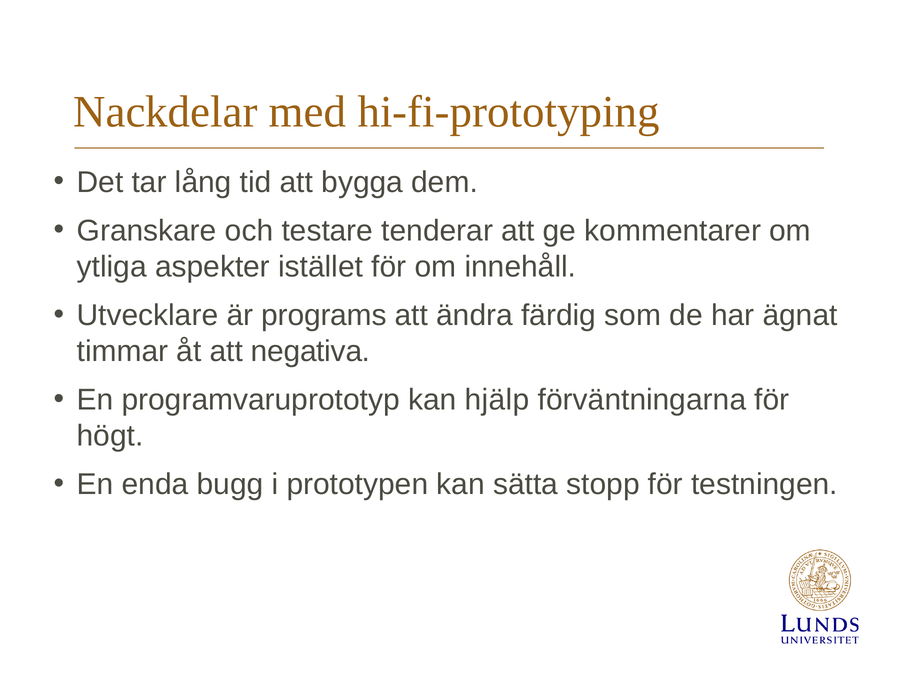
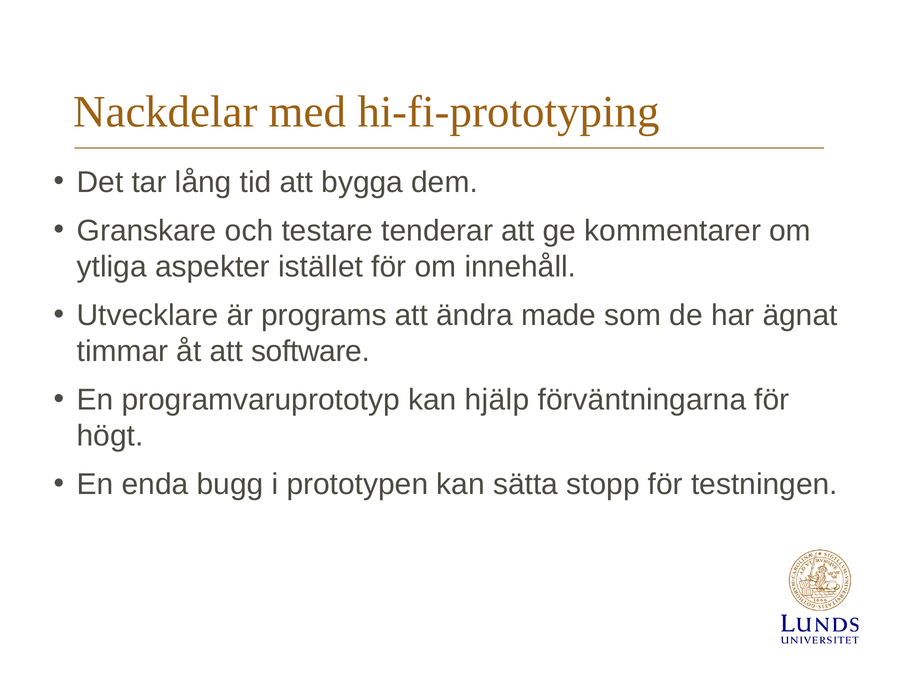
färdig: färdig -> made (559, 315)
negativa: negativa -> software (311, 351)
